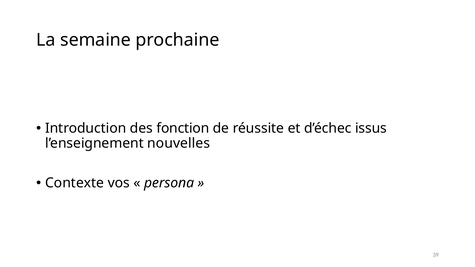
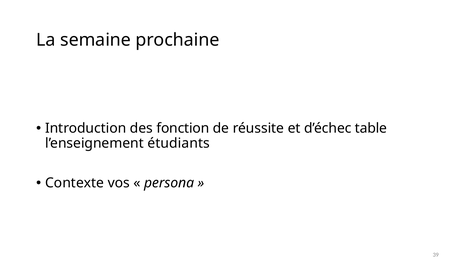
issus: issus -> table (371, 128)
nouvelles: nouvelles -> étudiants (179, 143)
